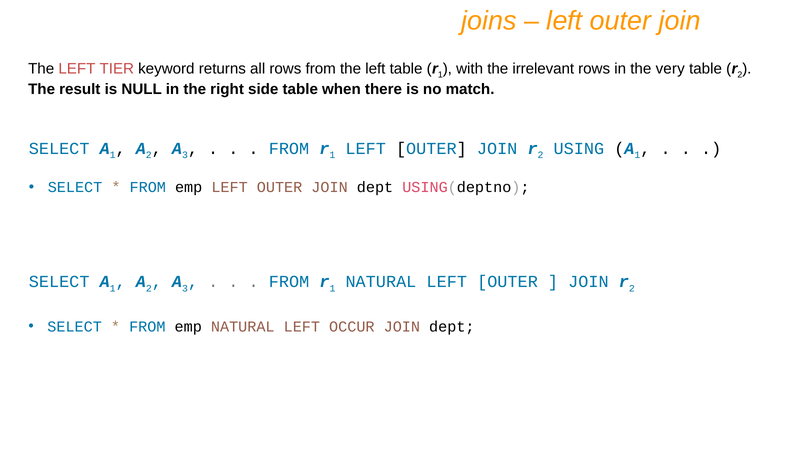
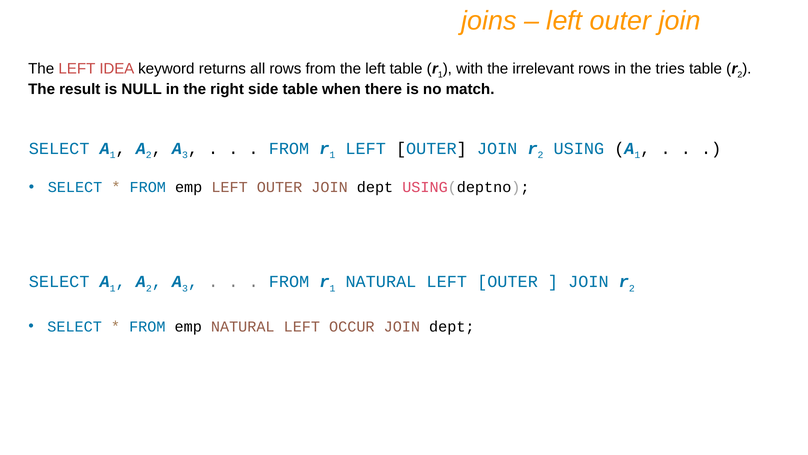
TIER: TIER -> IDEA (117, 69)
very: very -> tries (670, 69)
